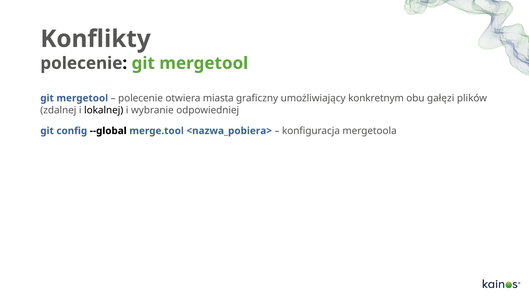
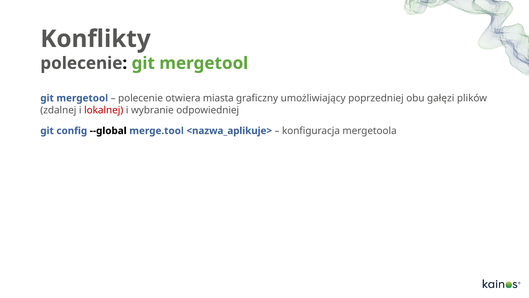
konkretnym: konkretnym -> poprzedniej (376, 98)
lokalnej colour: black -> red (104, 110)
<nazwa_pobiera>: <nazwa_pobiera> -> <nazwa_aplikuje> (229, 131)
